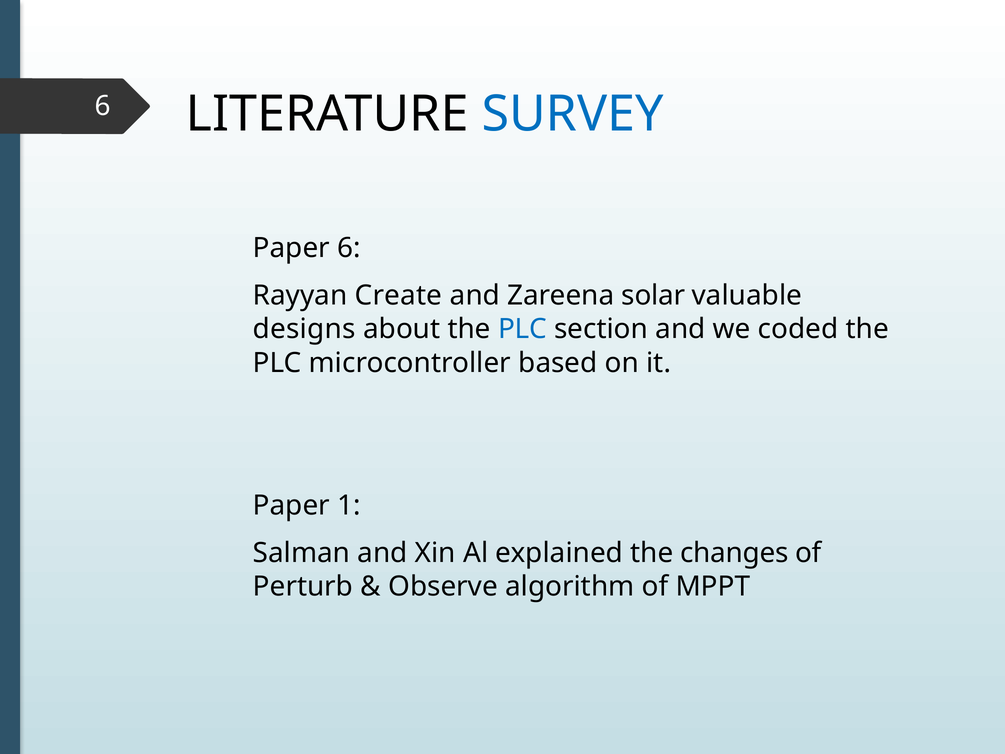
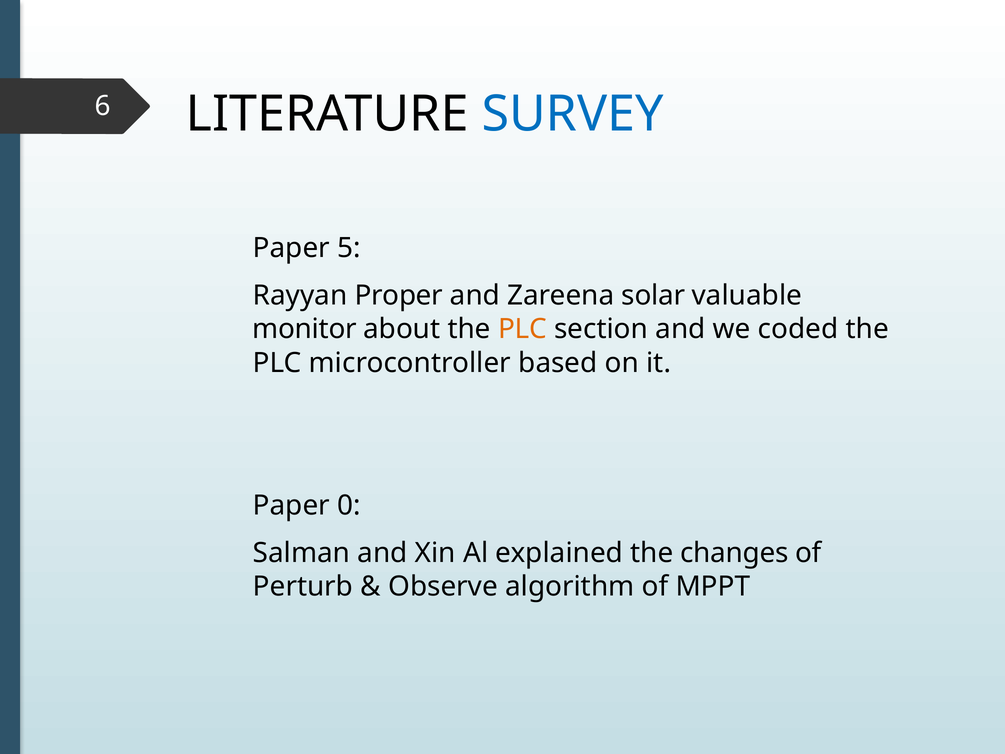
Paper 6: 6 -> 5 (349, 248)
Create: Create -> Proper (399, 296)
designs: designs -> monitor (305, 329)
PLC colour: blue -> orange (523, 329)
1: 1 -> 0 (349, 505)
